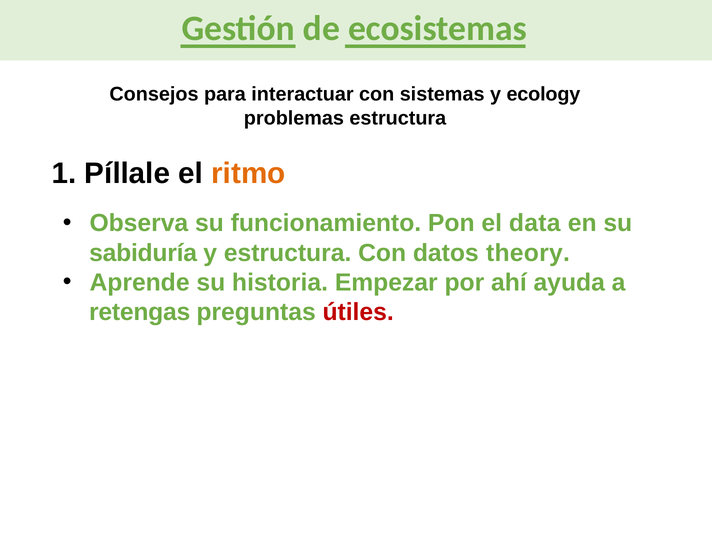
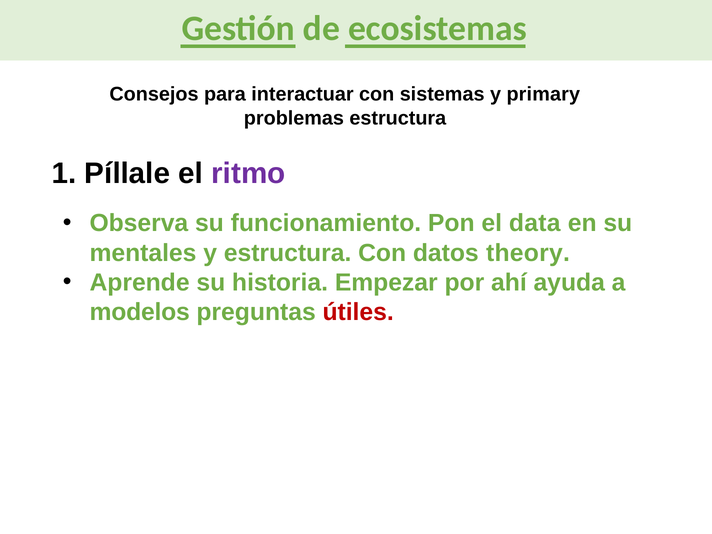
ecology: ecology -> primary (543, 94)
ritmo colour: orange -> purple (248, 174)
sabiduría: sabiduría -> mentales (143, 253)
retengas: retengas -> modelos (140, 312)
